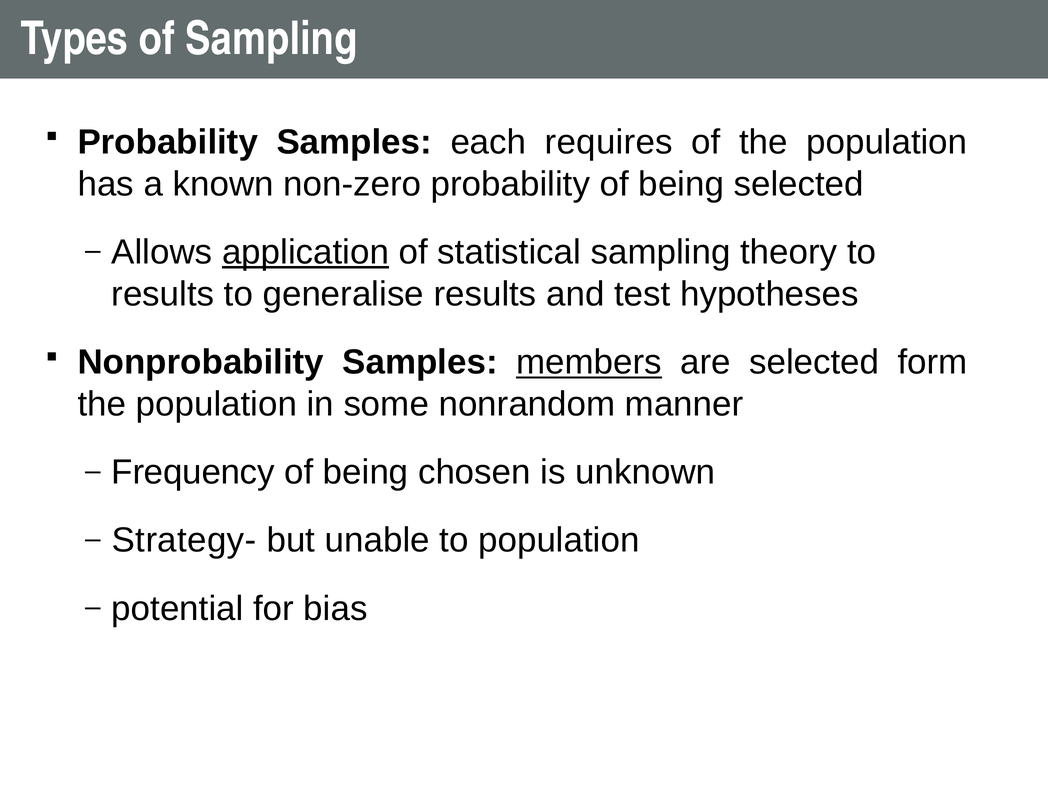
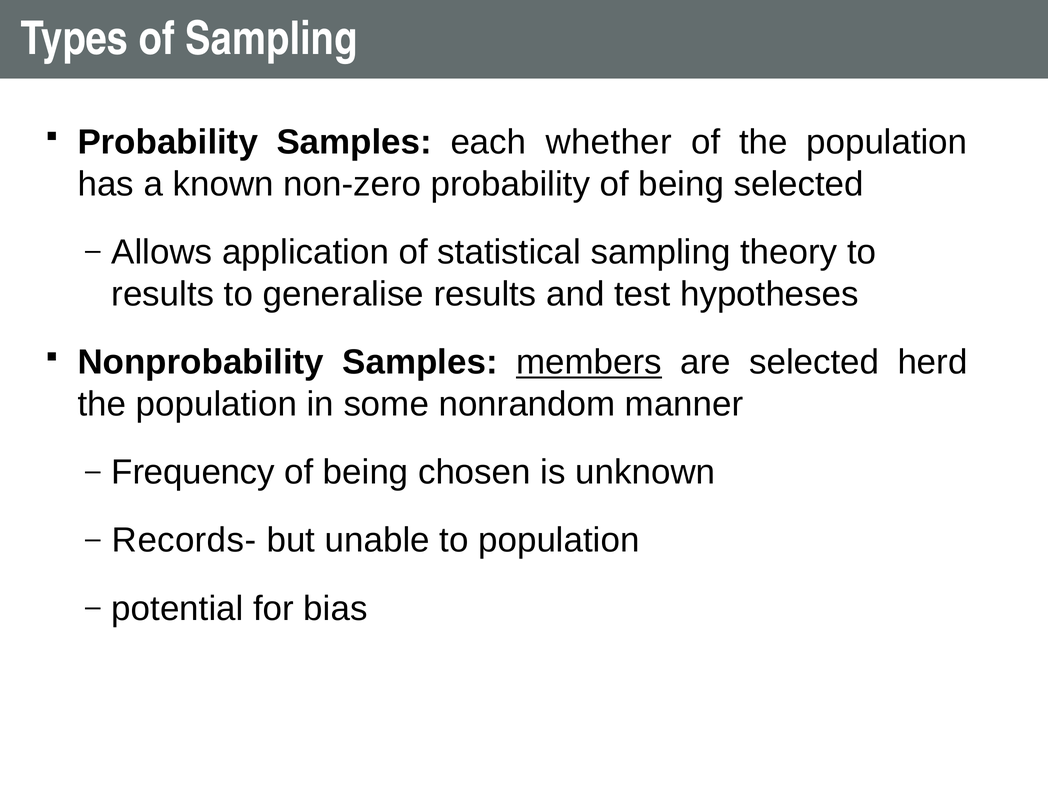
requires: requires -> whether (609, 142)
application underline: present -> none (305, 252)
form: form -> herd (932, 362)
Strategy-: Strategy- -> Records- (184, 540)
